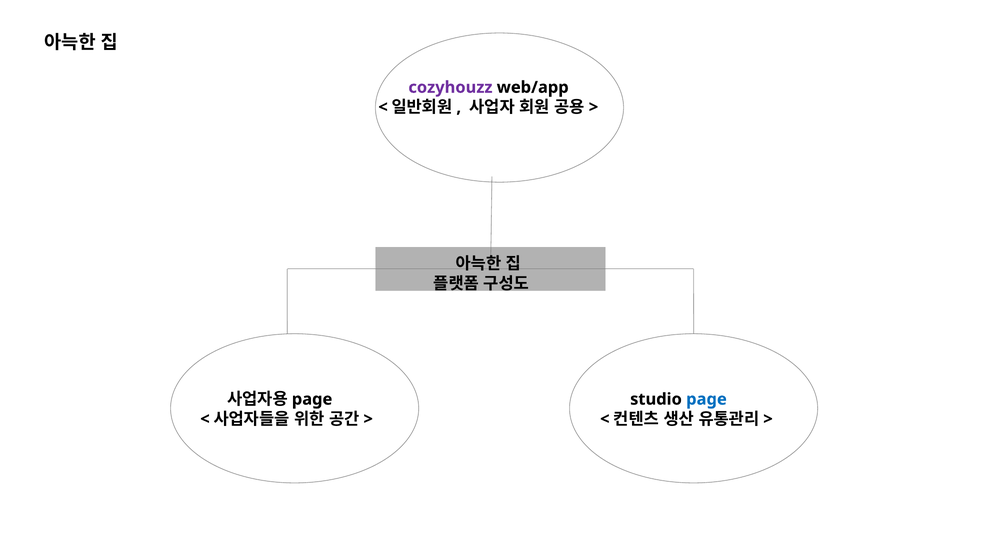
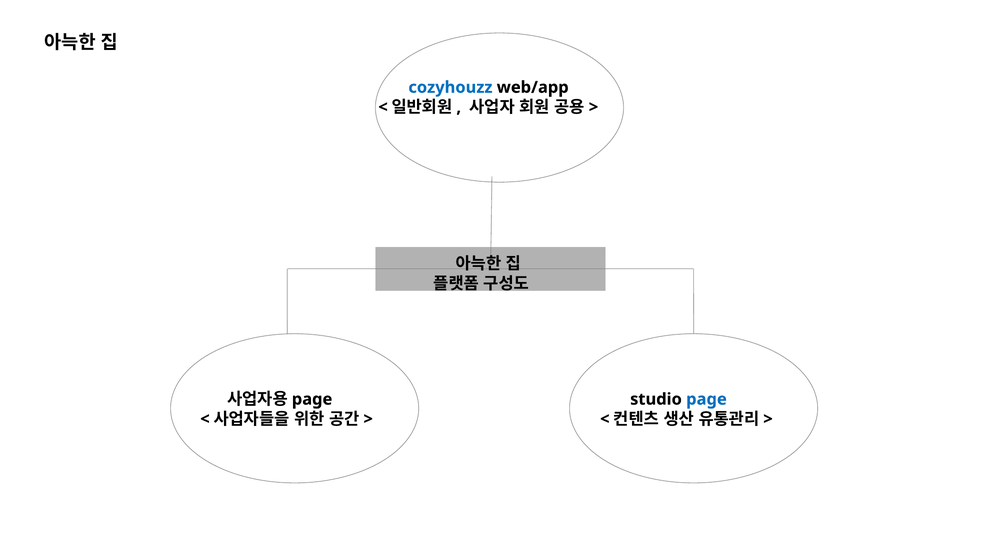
cozyhouzz colour: purple -> blue (450, 87)
